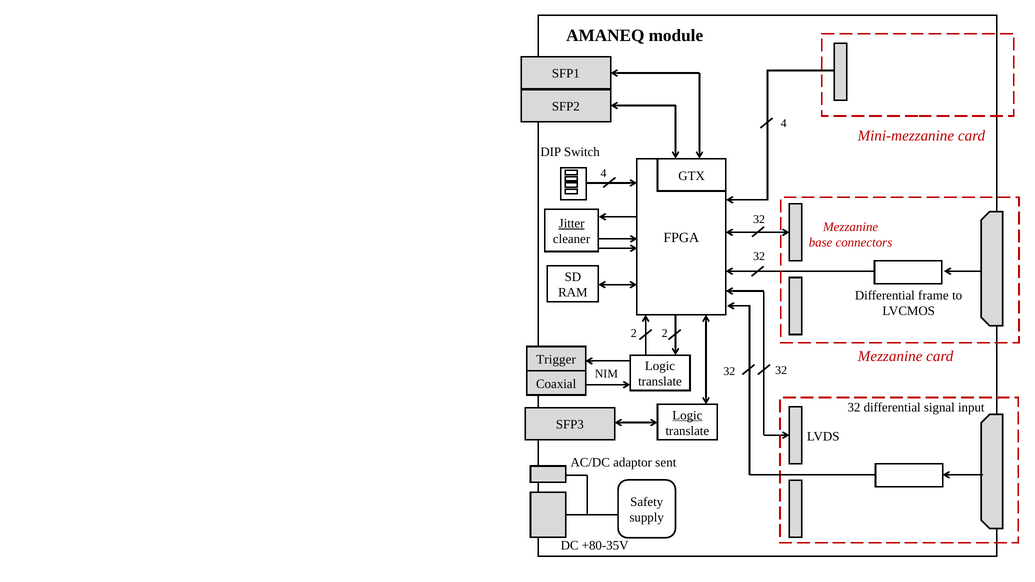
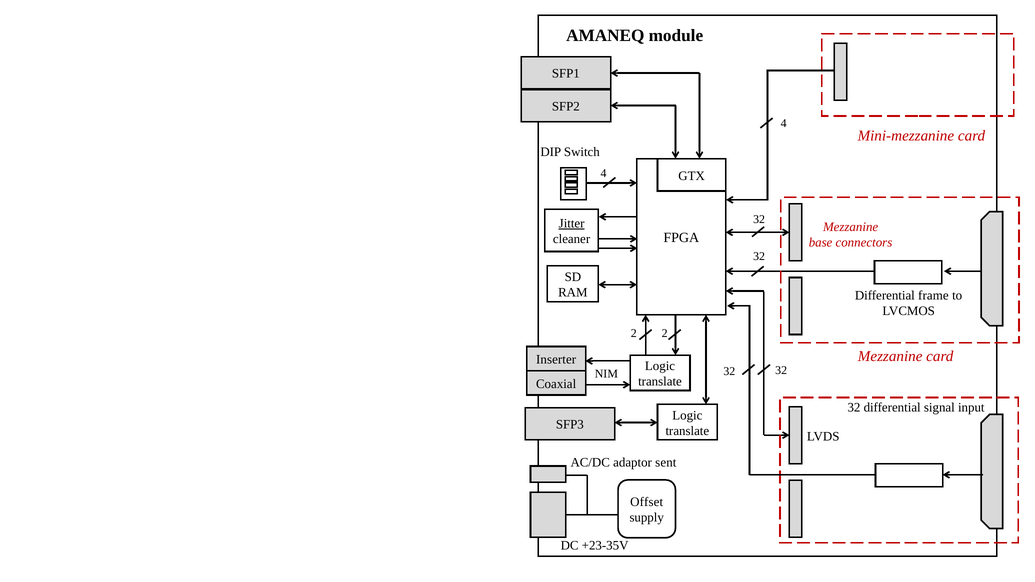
Trigger: Trigger -> Inserter (556, 360)
Logic underline: present -> none (687, 415)
Safety: Safety -> Offset (647, 502)
+80-35V: +80-35V -> +23-35V (605, 546)
